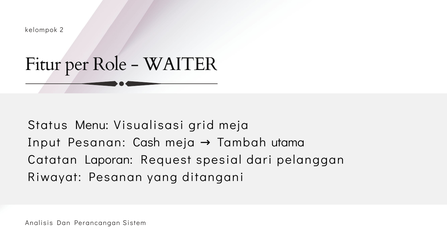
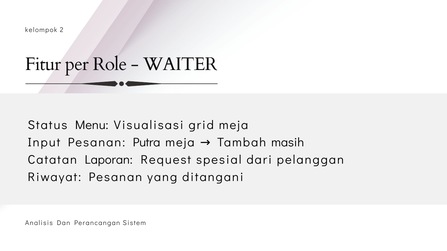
Cash: Cash -> Putra (147, 143)
utama: utama -> masih (288, 143)
